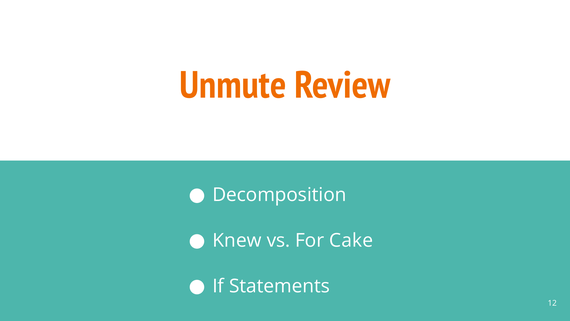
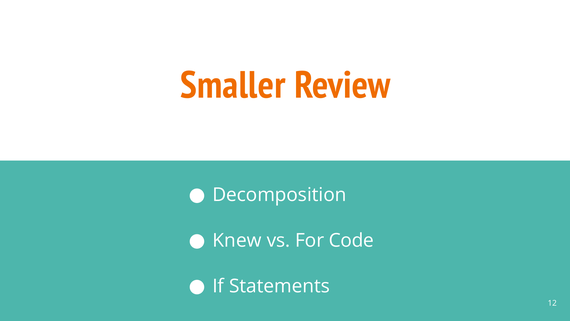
Unmute: Unmute -> Smaller (233, 85)
Cake: Cake -> Code (351, 240)
